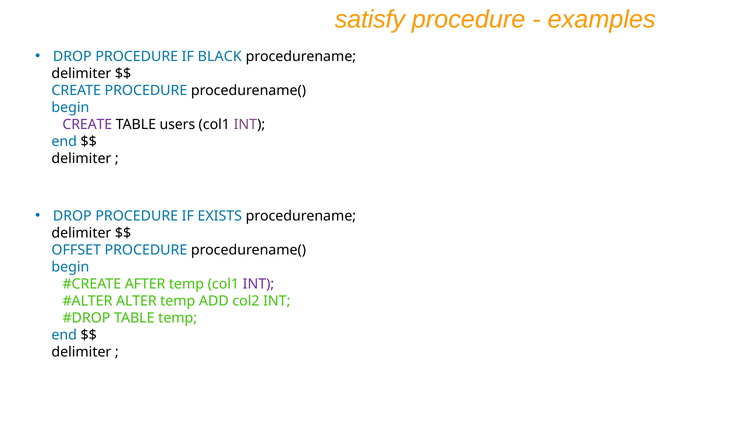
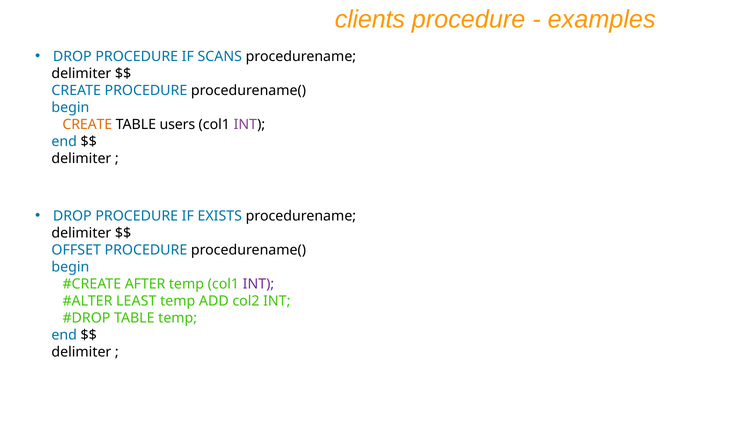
satisfy: satisfy -> clients (370, 20)
BLACK: BLACK -> SCANS (220, 56)
CREATE colour: purple -> orange (87, 124)
ALTER: ALTER -> LEAST (136, 301)
